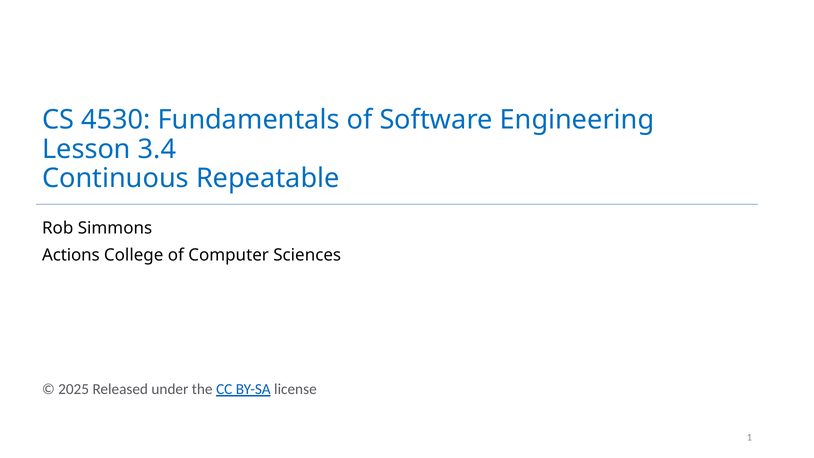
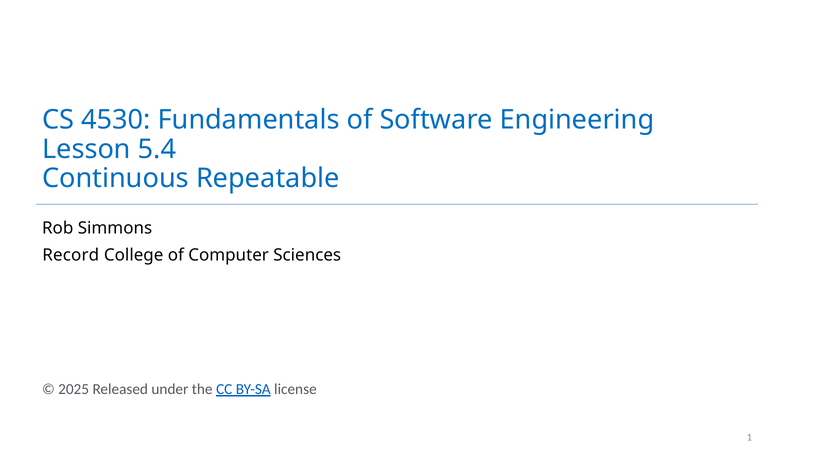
3.4: 3.4 -> 5.4 (157, 149)
Actions: Actions -> Record (71, 255)
